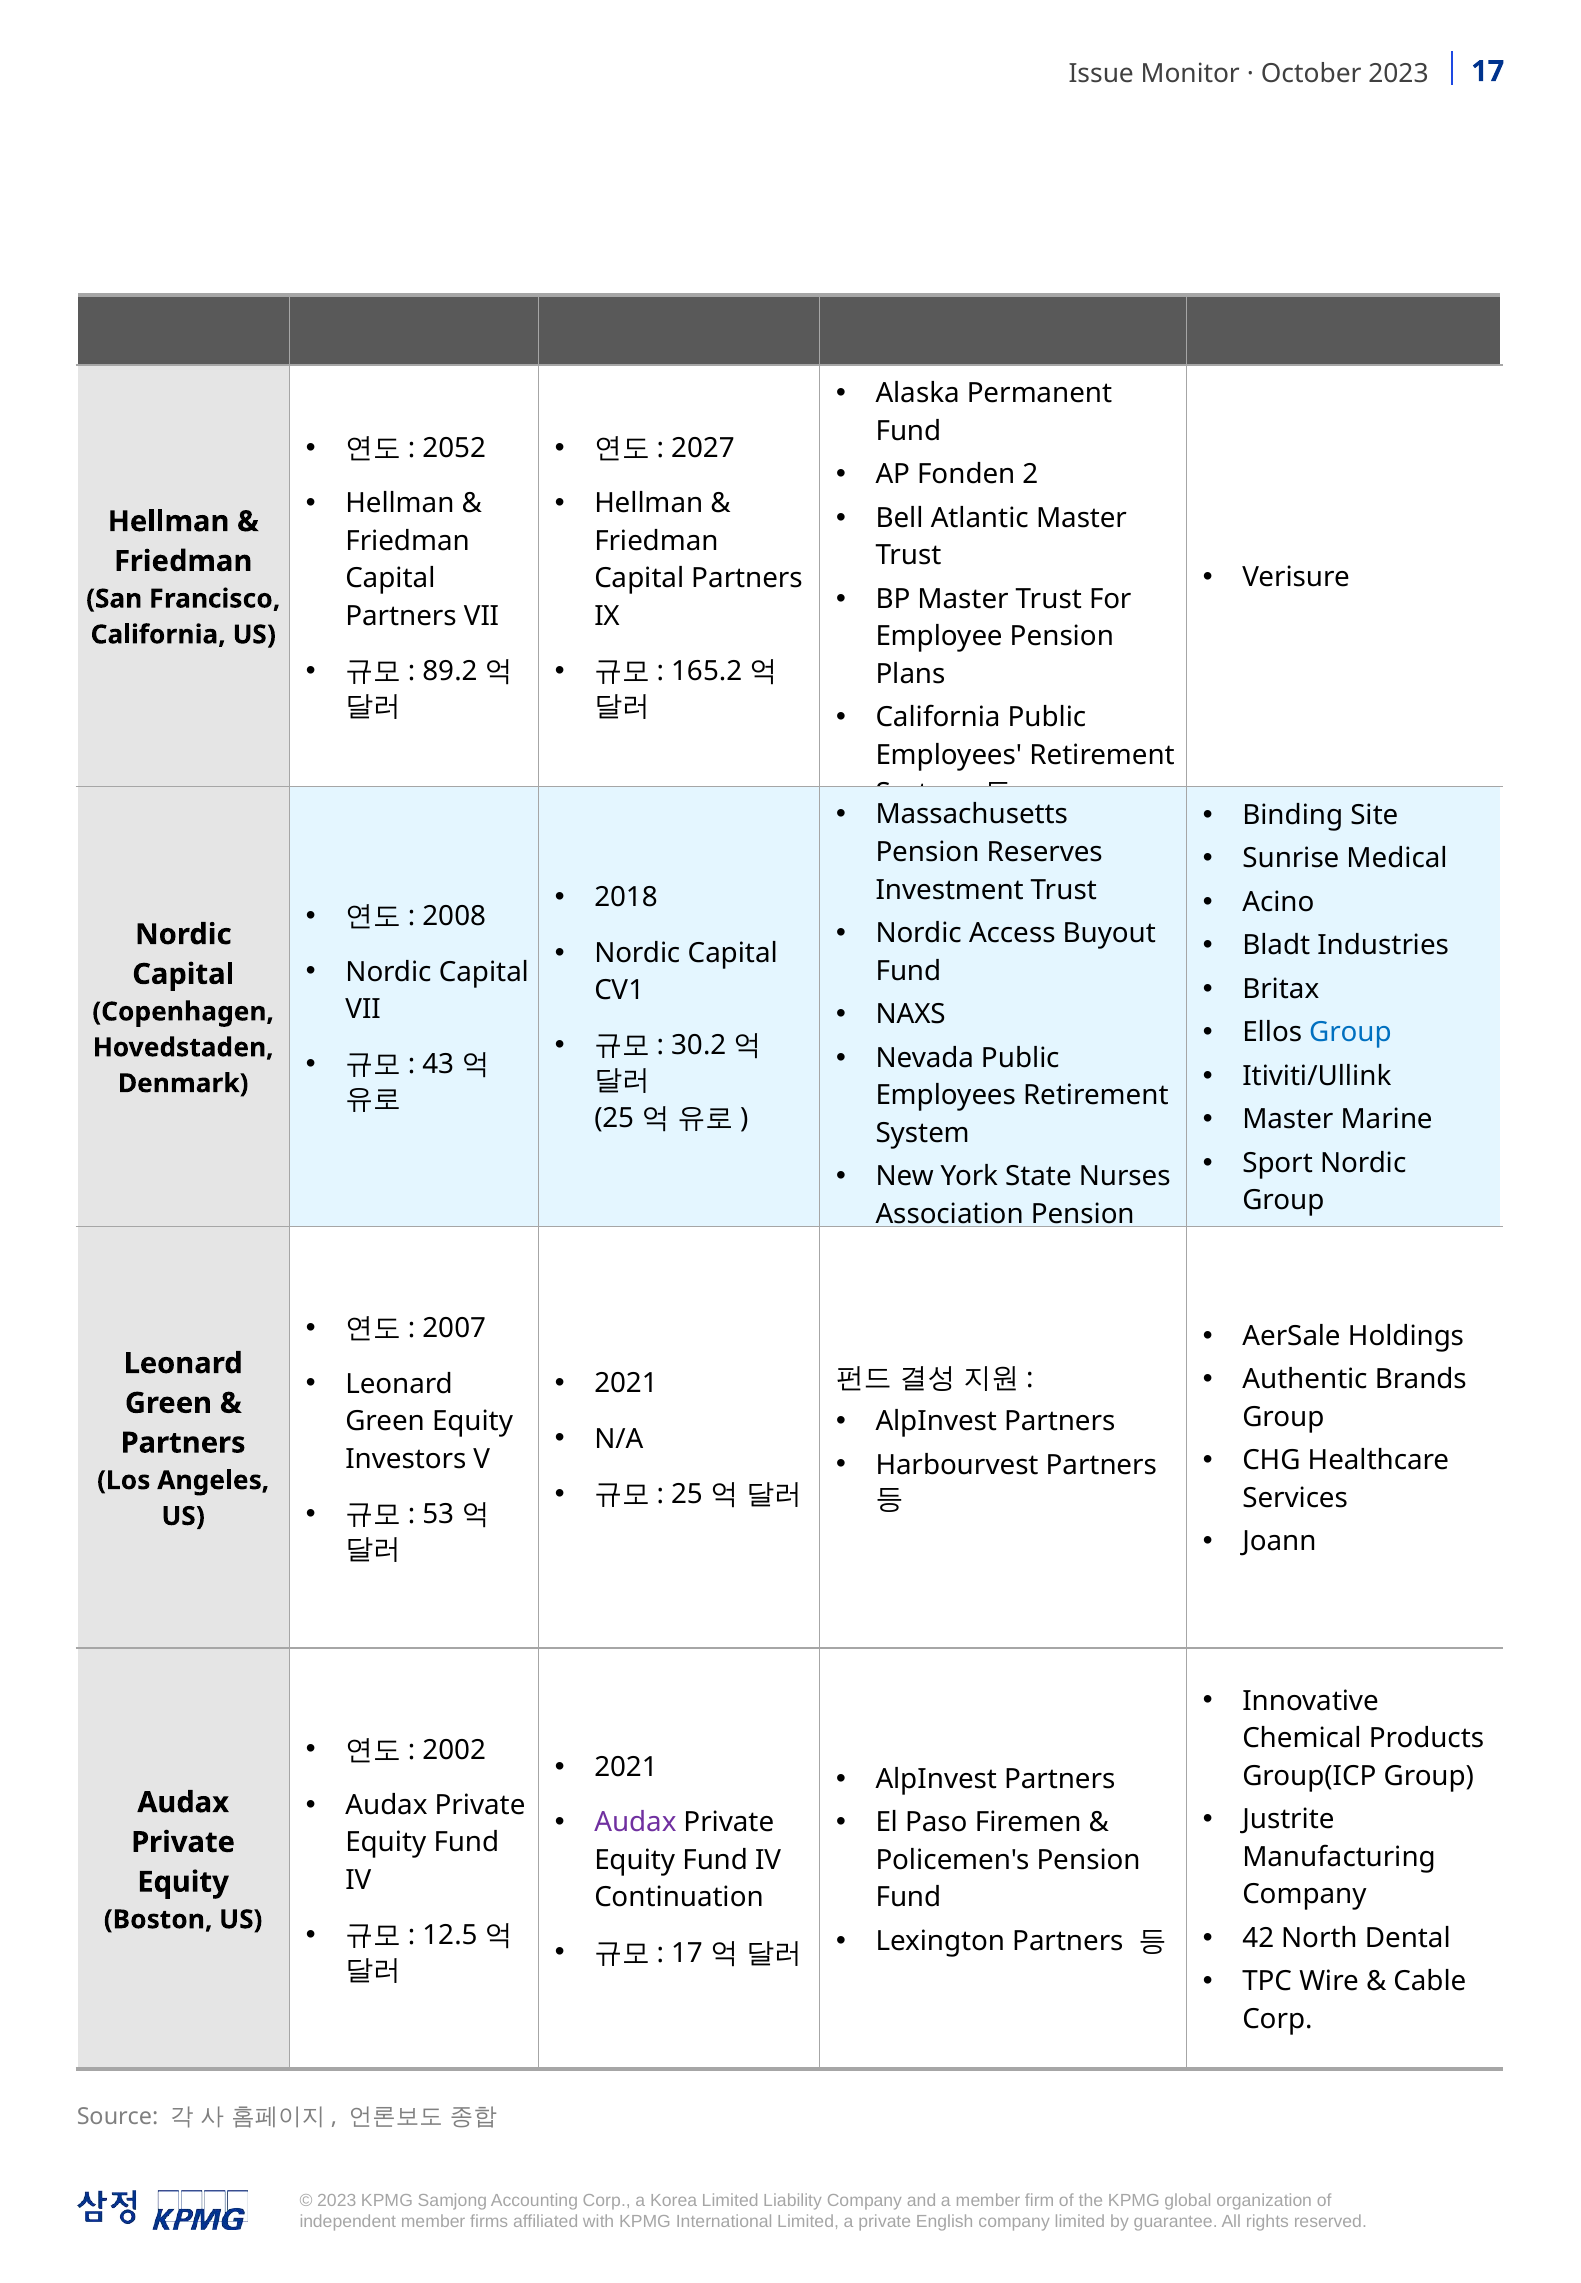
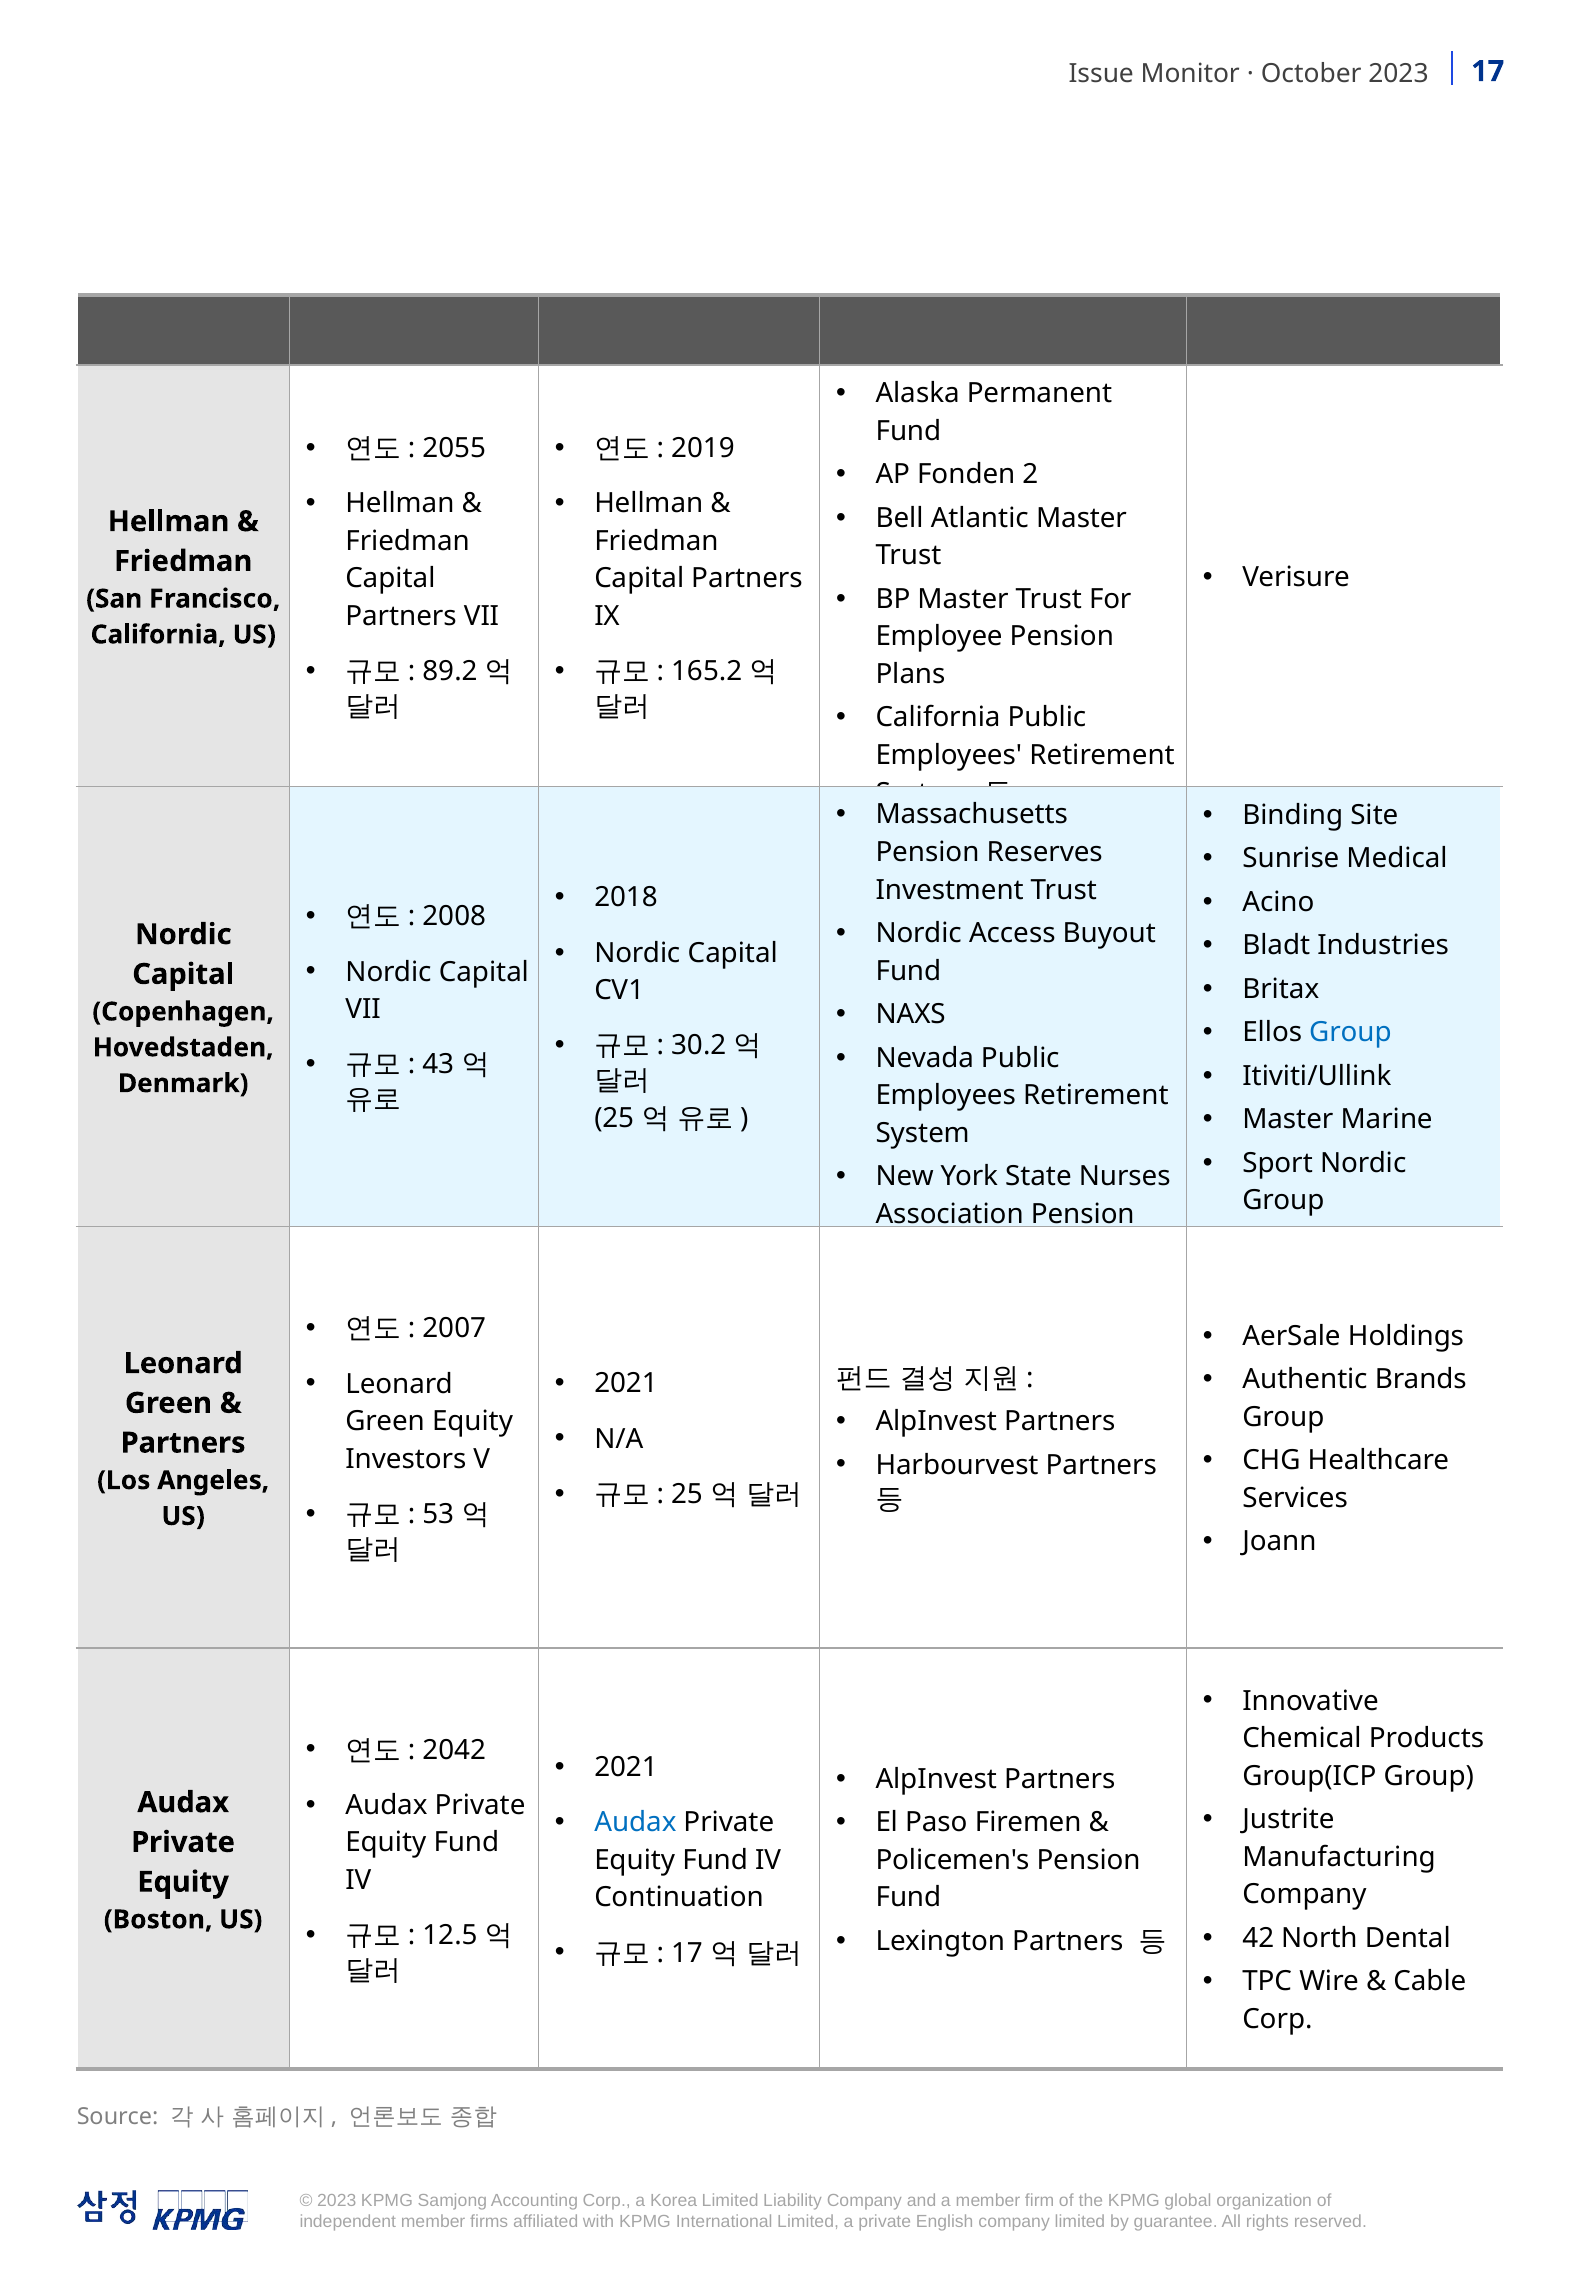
2052: 2052 -> 2055 (454, 448)
2027: 2027 -> 2019 (703, 448)
2002: 2002 -> 2042 (454, 1750)
Audax colour: purple -> blue (635, 1823)
